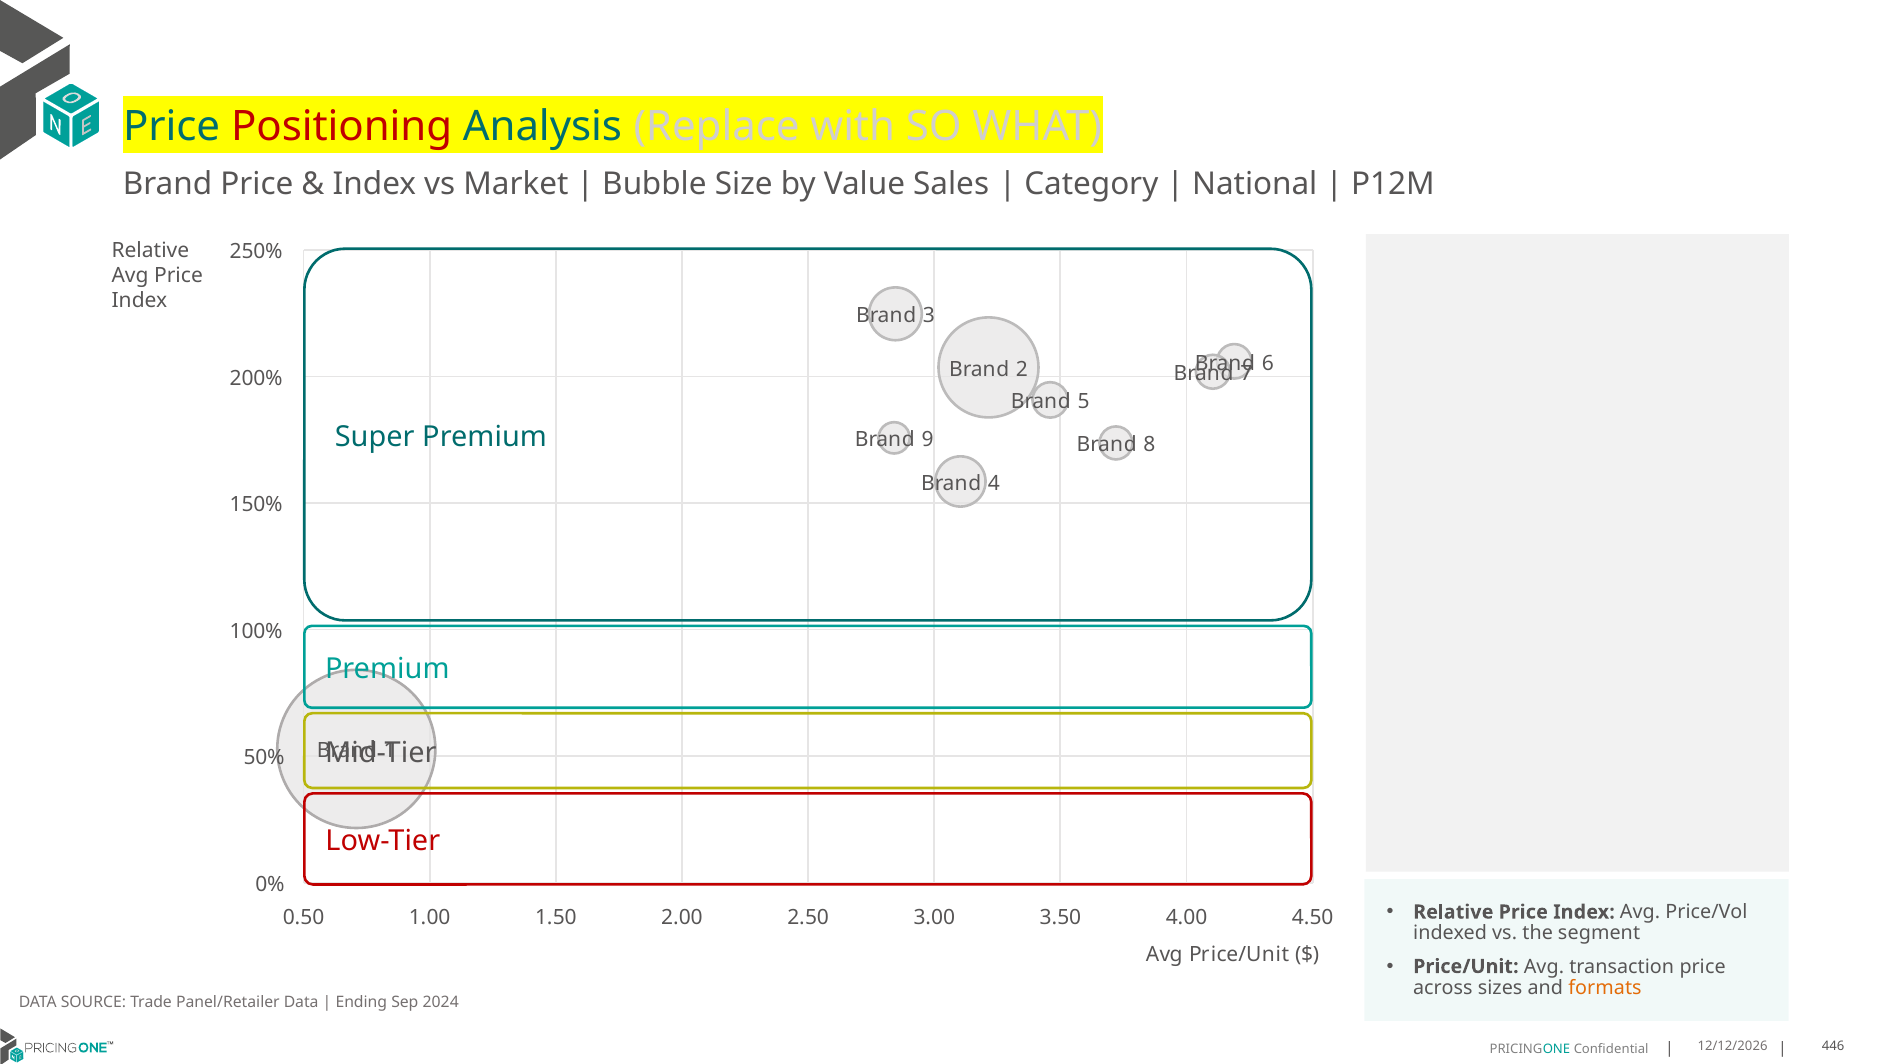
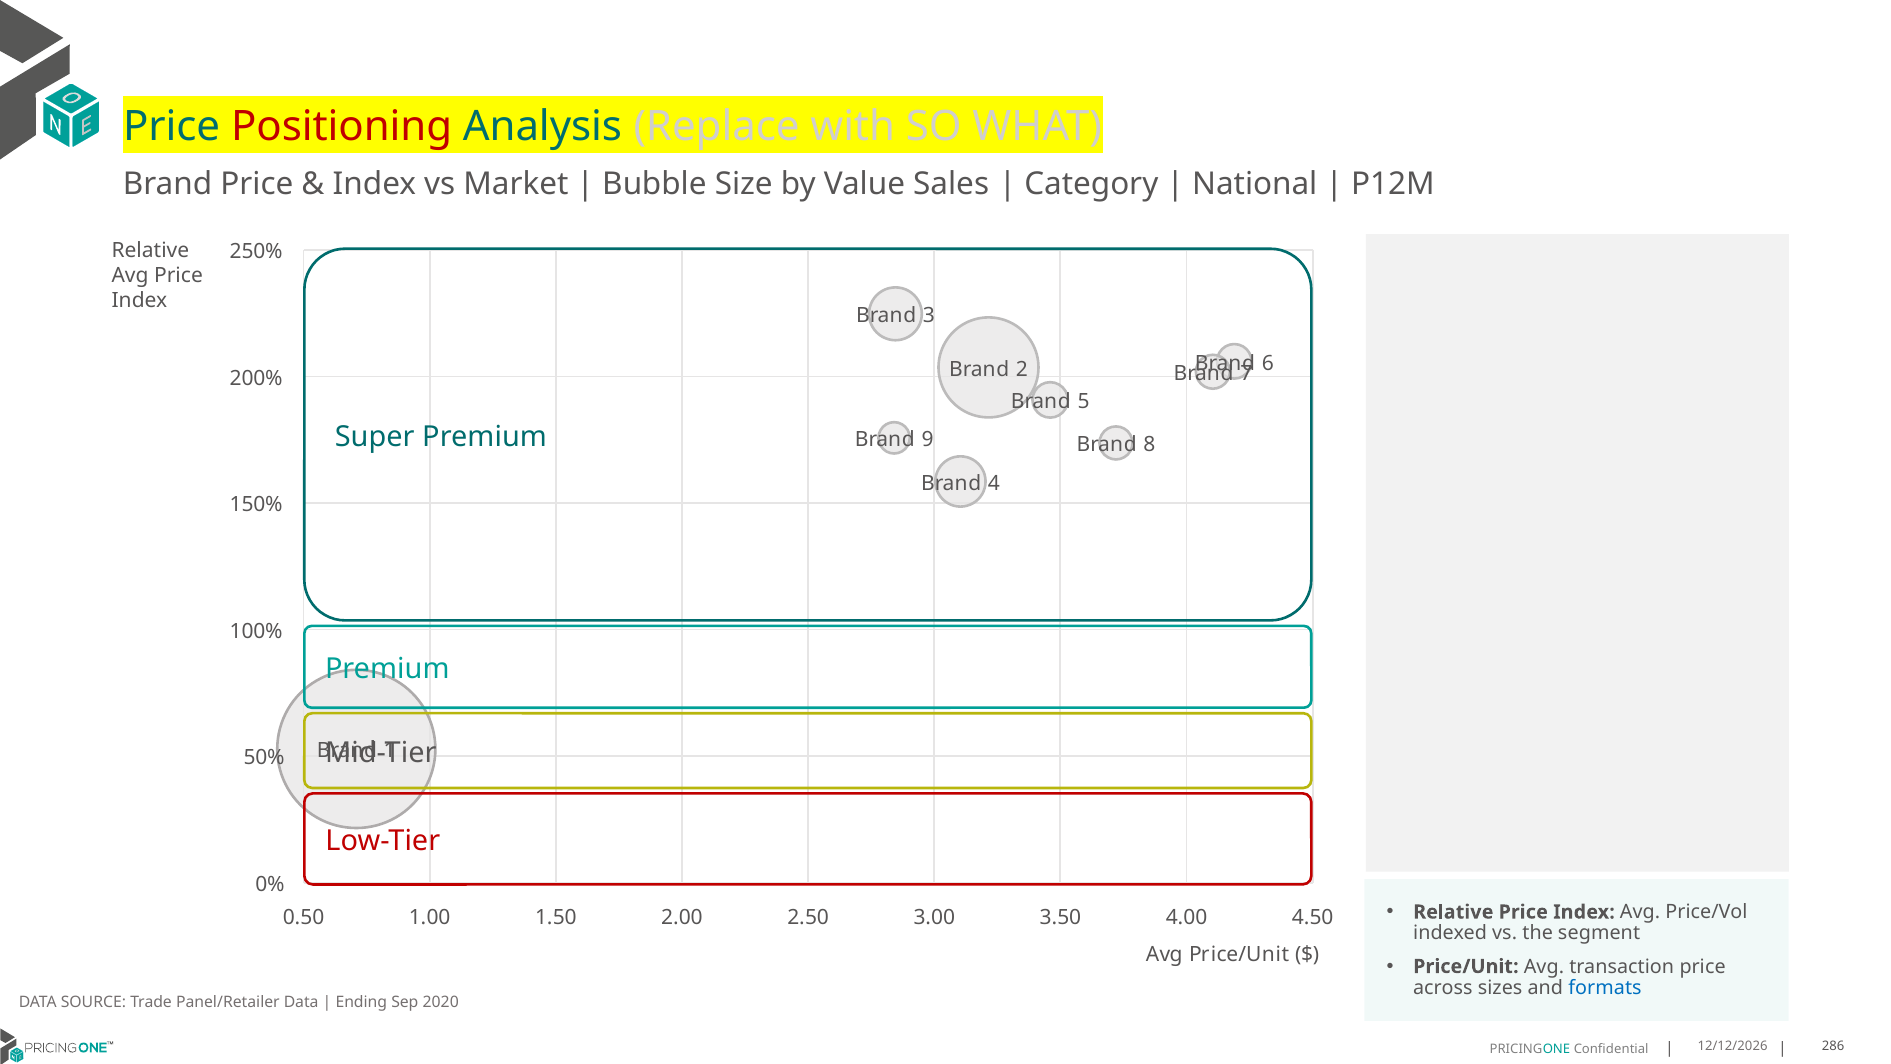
formats colour: orange -> blue (1605, 988)
2024: 2024 -> 2020 (441, 1002)
446: 446 -> 286 (1833, 1046)
